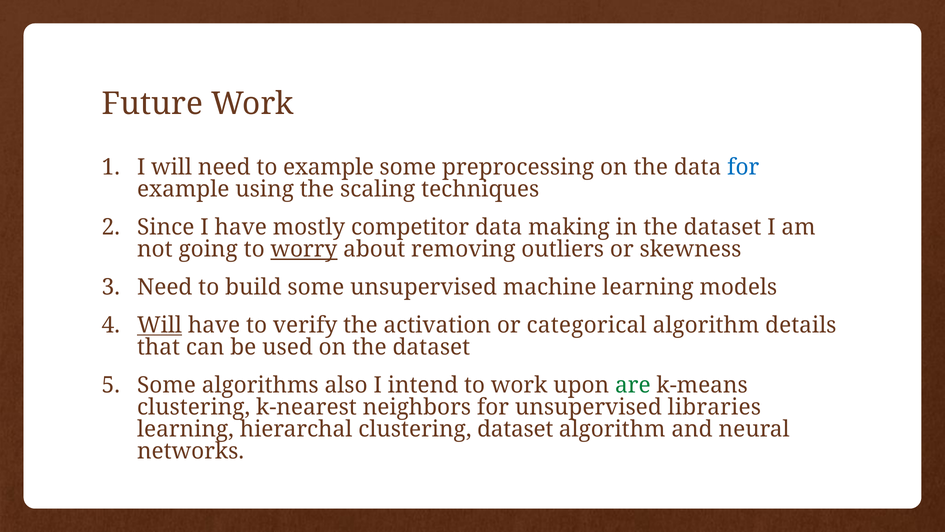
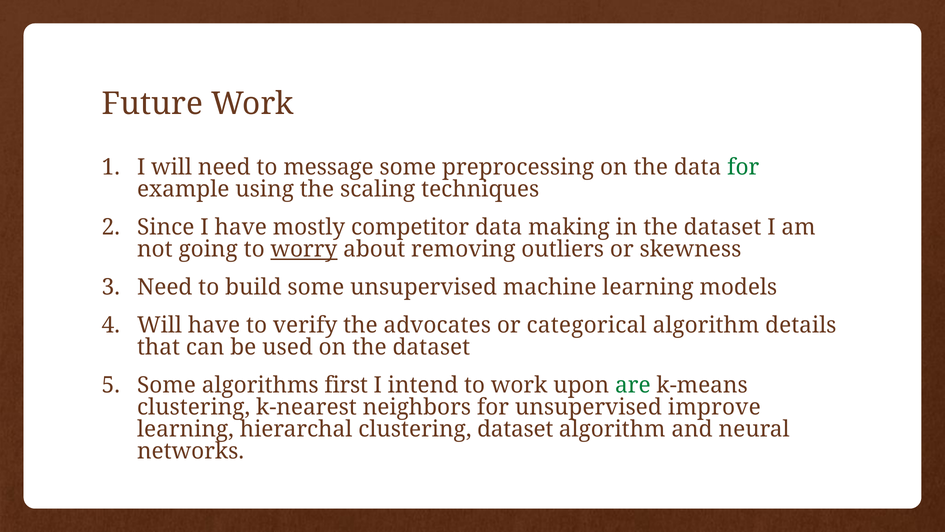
to example: example -> message (329, 167)
for colour: blue -> green (743, 167)
Will underline: present -> none (160, 325)
activation: activation -> advocates (437, 325)
also: also -> first (346, 385)
libraries: libraries -> improve (714, 407)
